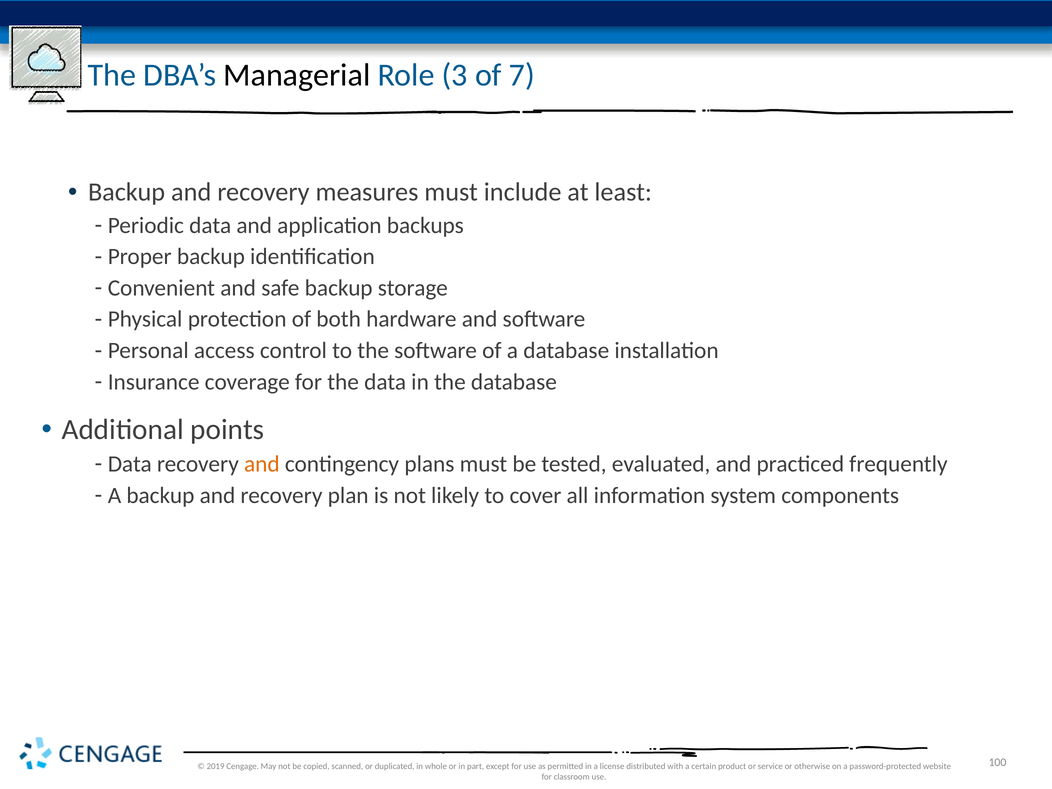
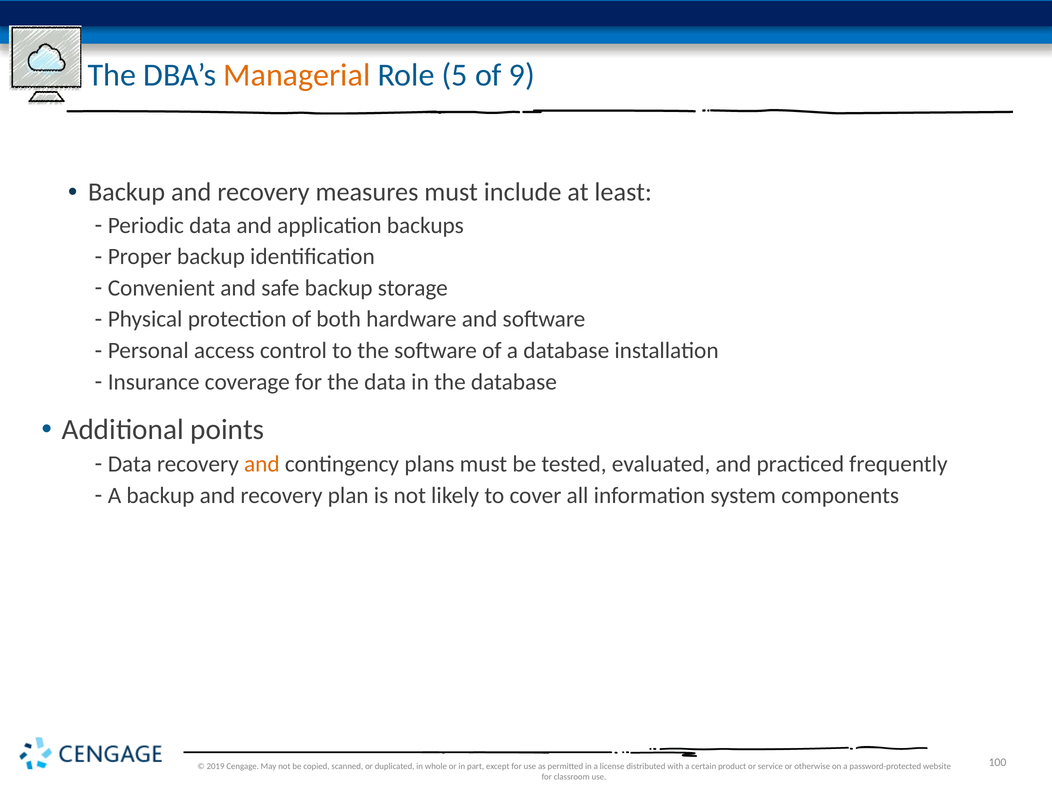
Managerial colour: black -> orange (297, 75)
3: 3 -> 5 (455, 75)
7: 7 -> 9 (522, 75)
